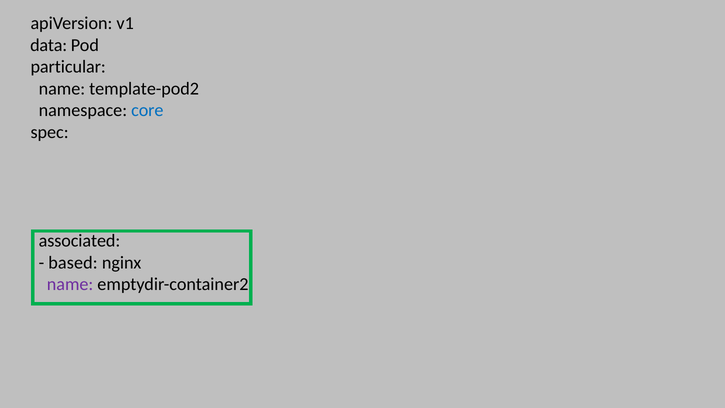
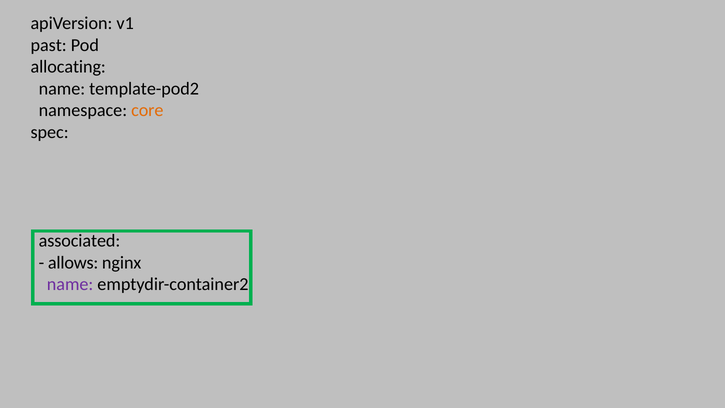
data: data -> past (49, 45)
particular: particular -> allocating (68, 67)
core colour: blue -> orange (147, 110)
based: based -> allows (73, 263)
